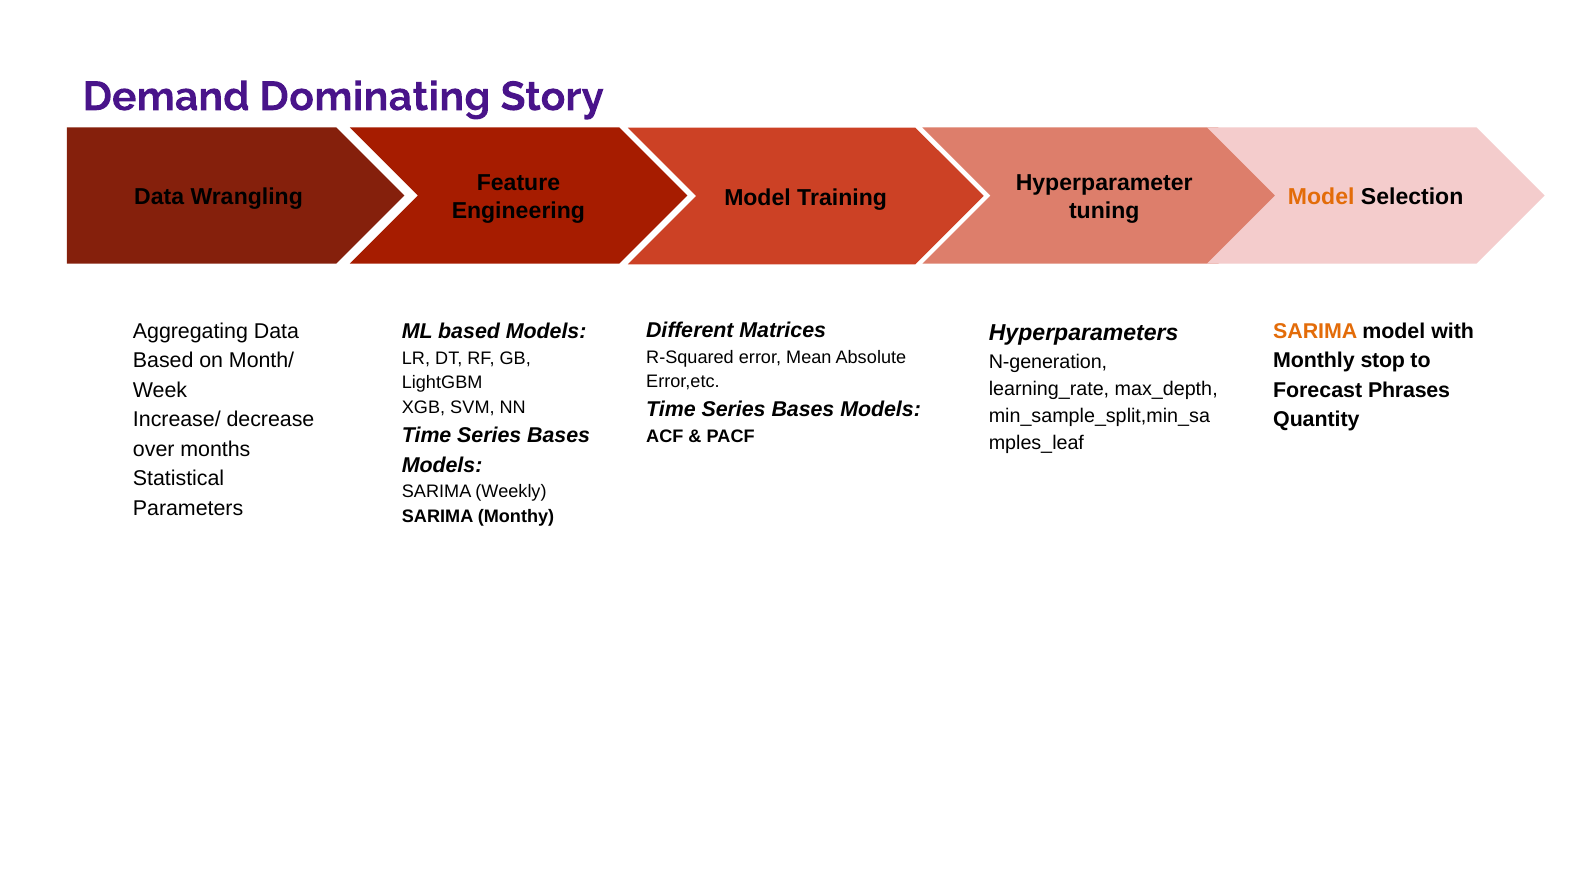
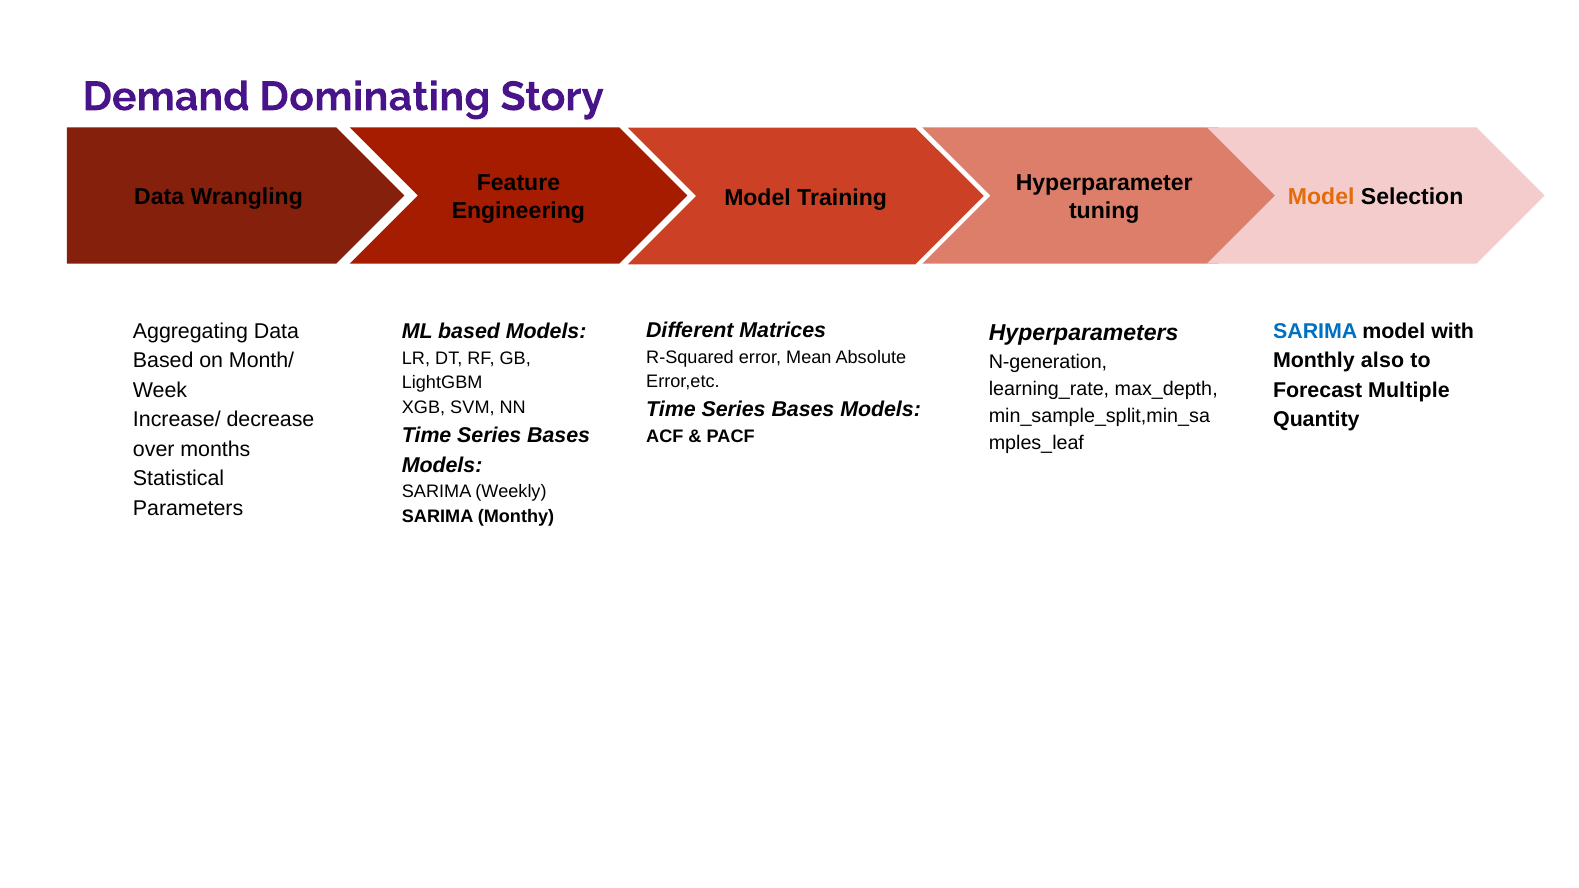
SARIMA colour: orange -> blue (1315, 331)
stop: stop -> also (1383, 361)
Phrases: Phrases -> Multiple (1409, 390)
